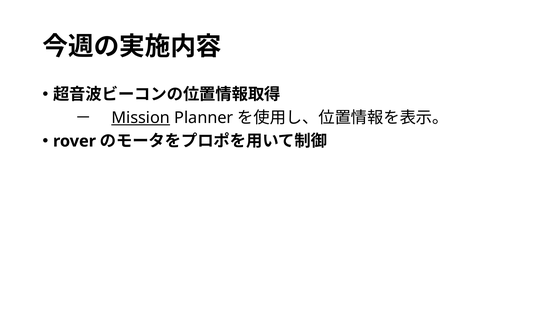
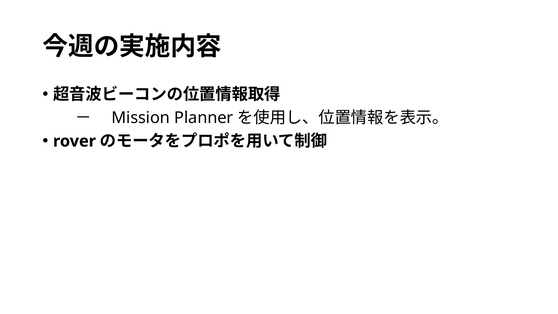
Mission underline: present -> none (141, 118)
